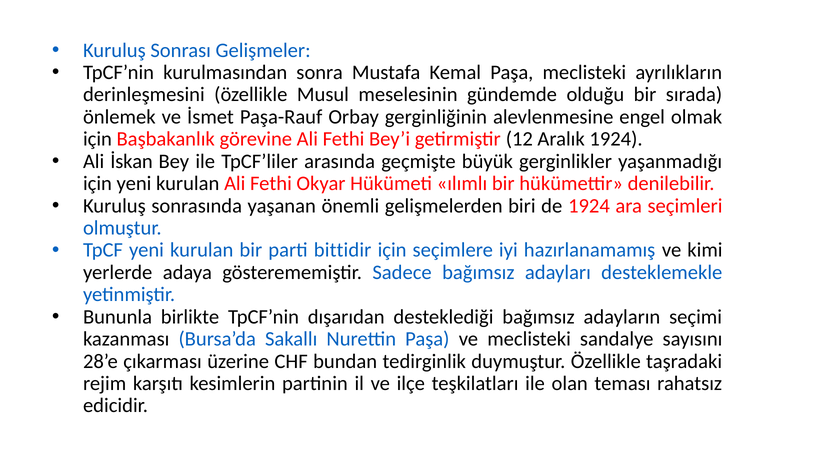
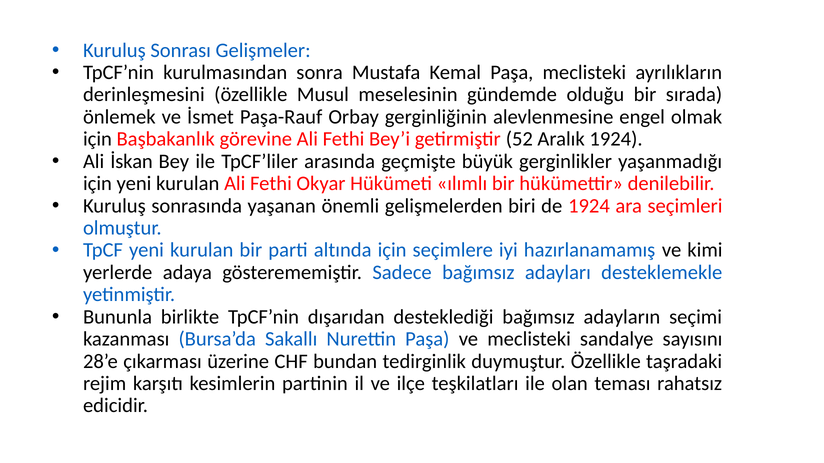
12: 12 -> 52 (519, 139)
bittidir: bittidir -> altında (343, 250)
